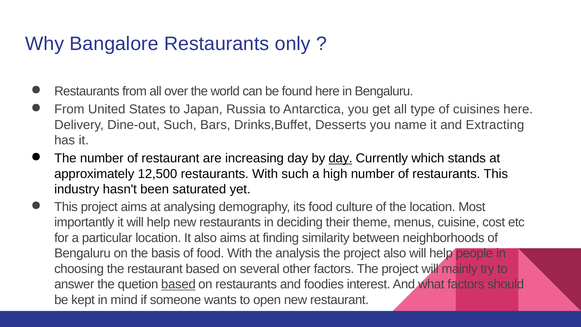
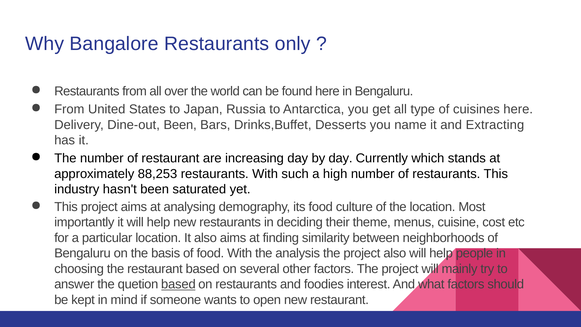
Dine-out Such: Such -> Been (180, 125)
day underline: present -> none (341, 158)
12,500: 12,500 -> 88,253 (158, 174)
